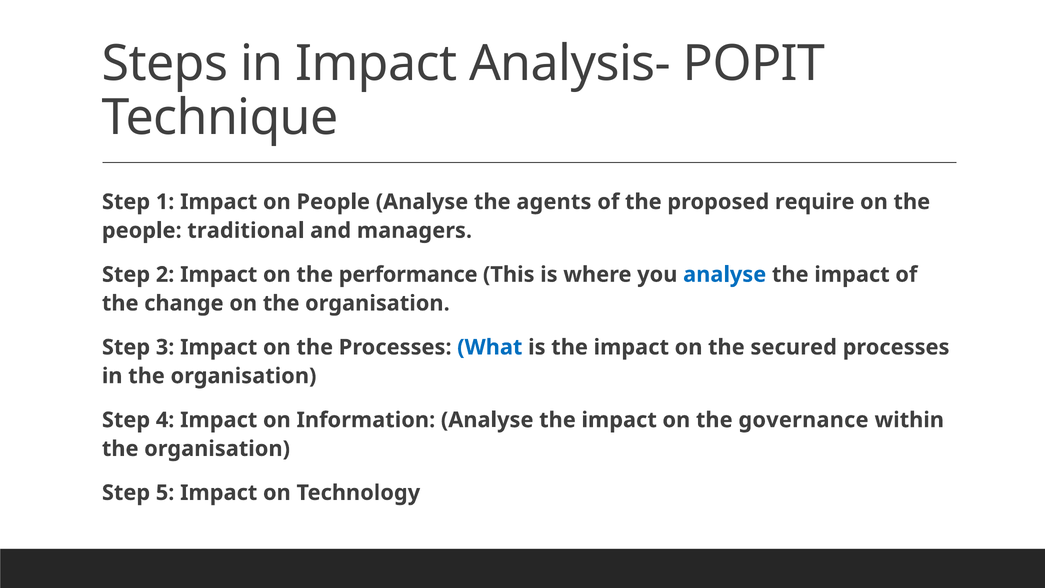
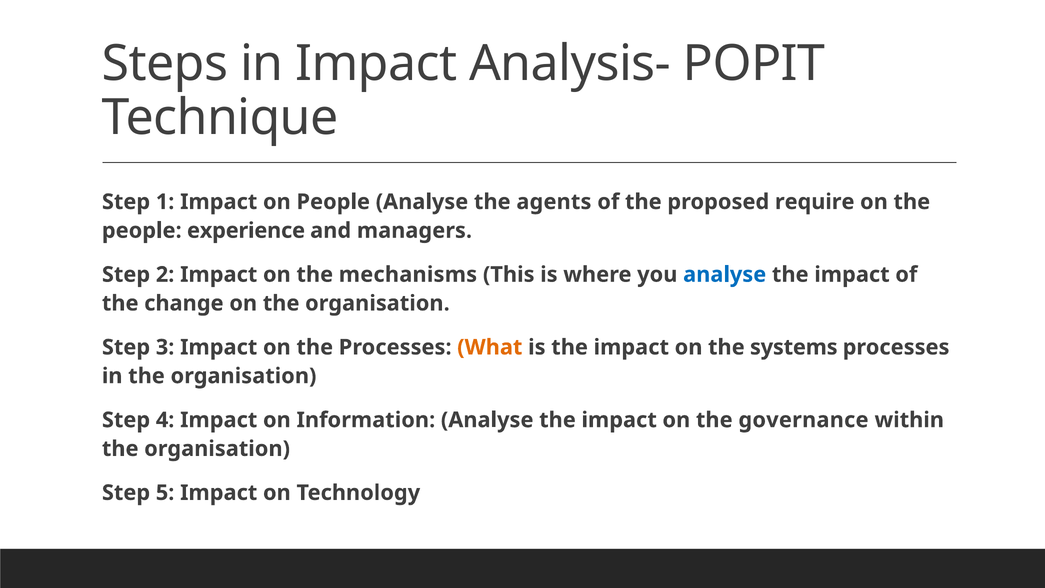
traditional: traditional -> experience (246, 231)
performance: performance -> mechanisms (408, 274)
What colour: blue -> orange (490, 347)
secured: secured -> systems (794, 347)
